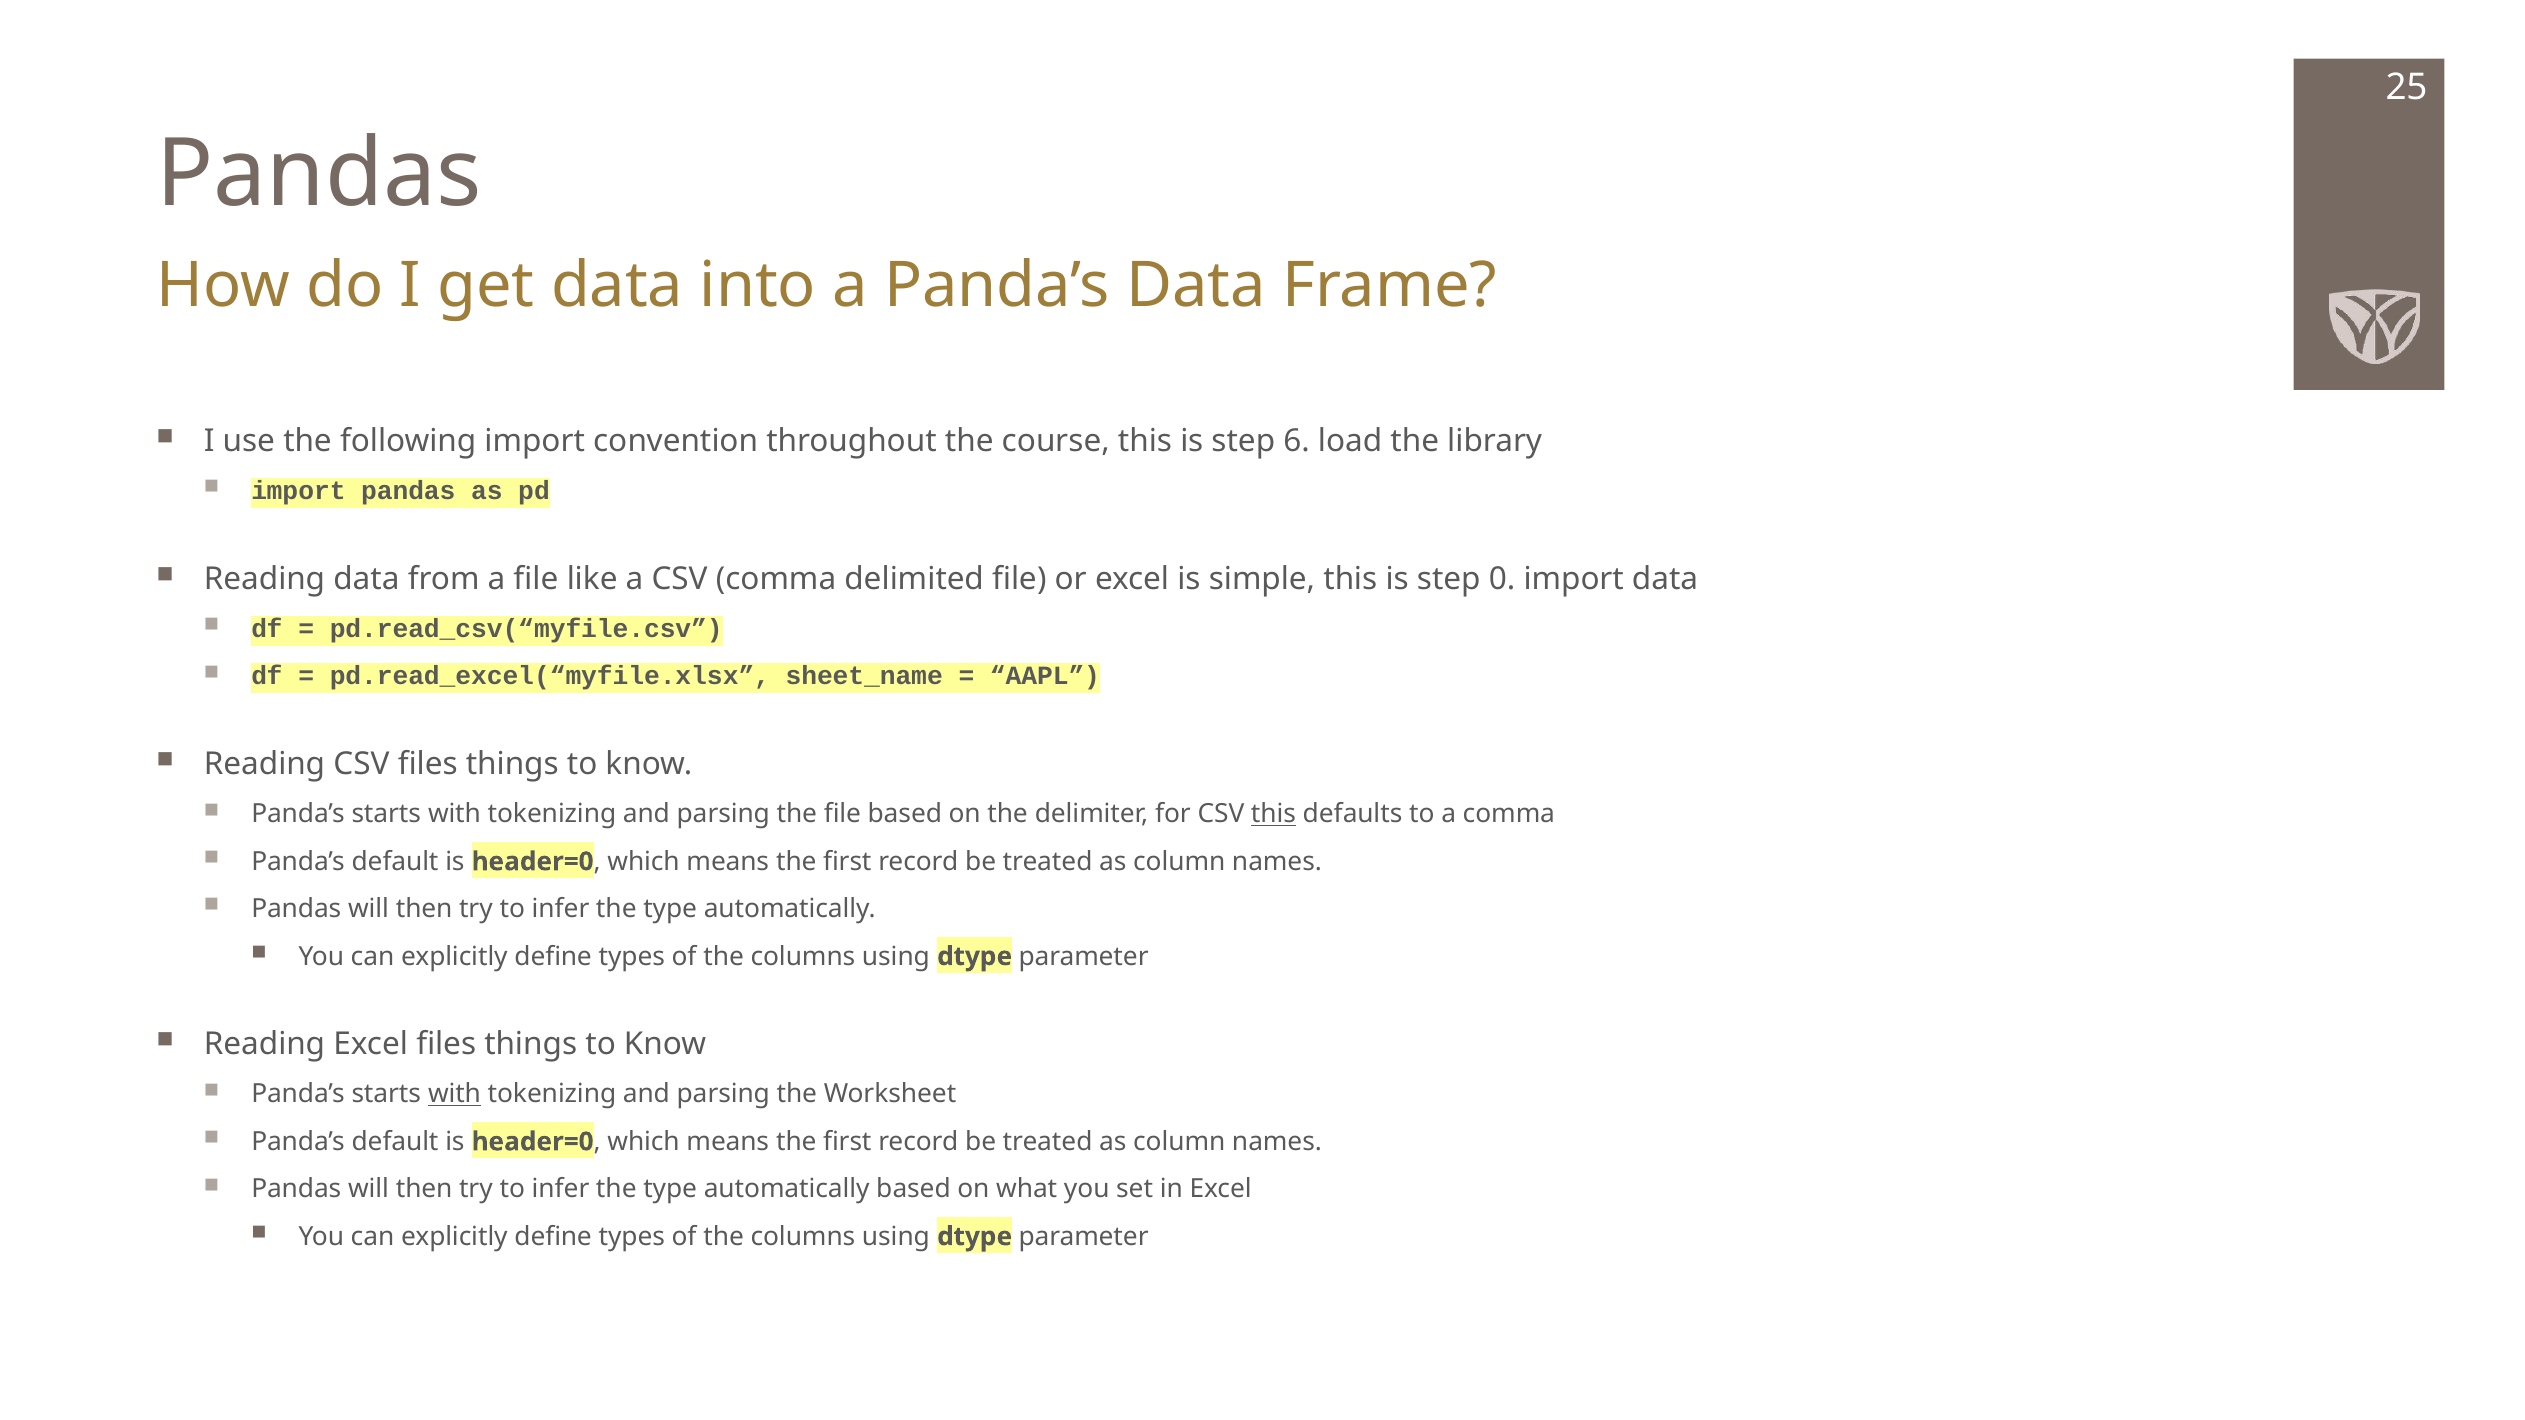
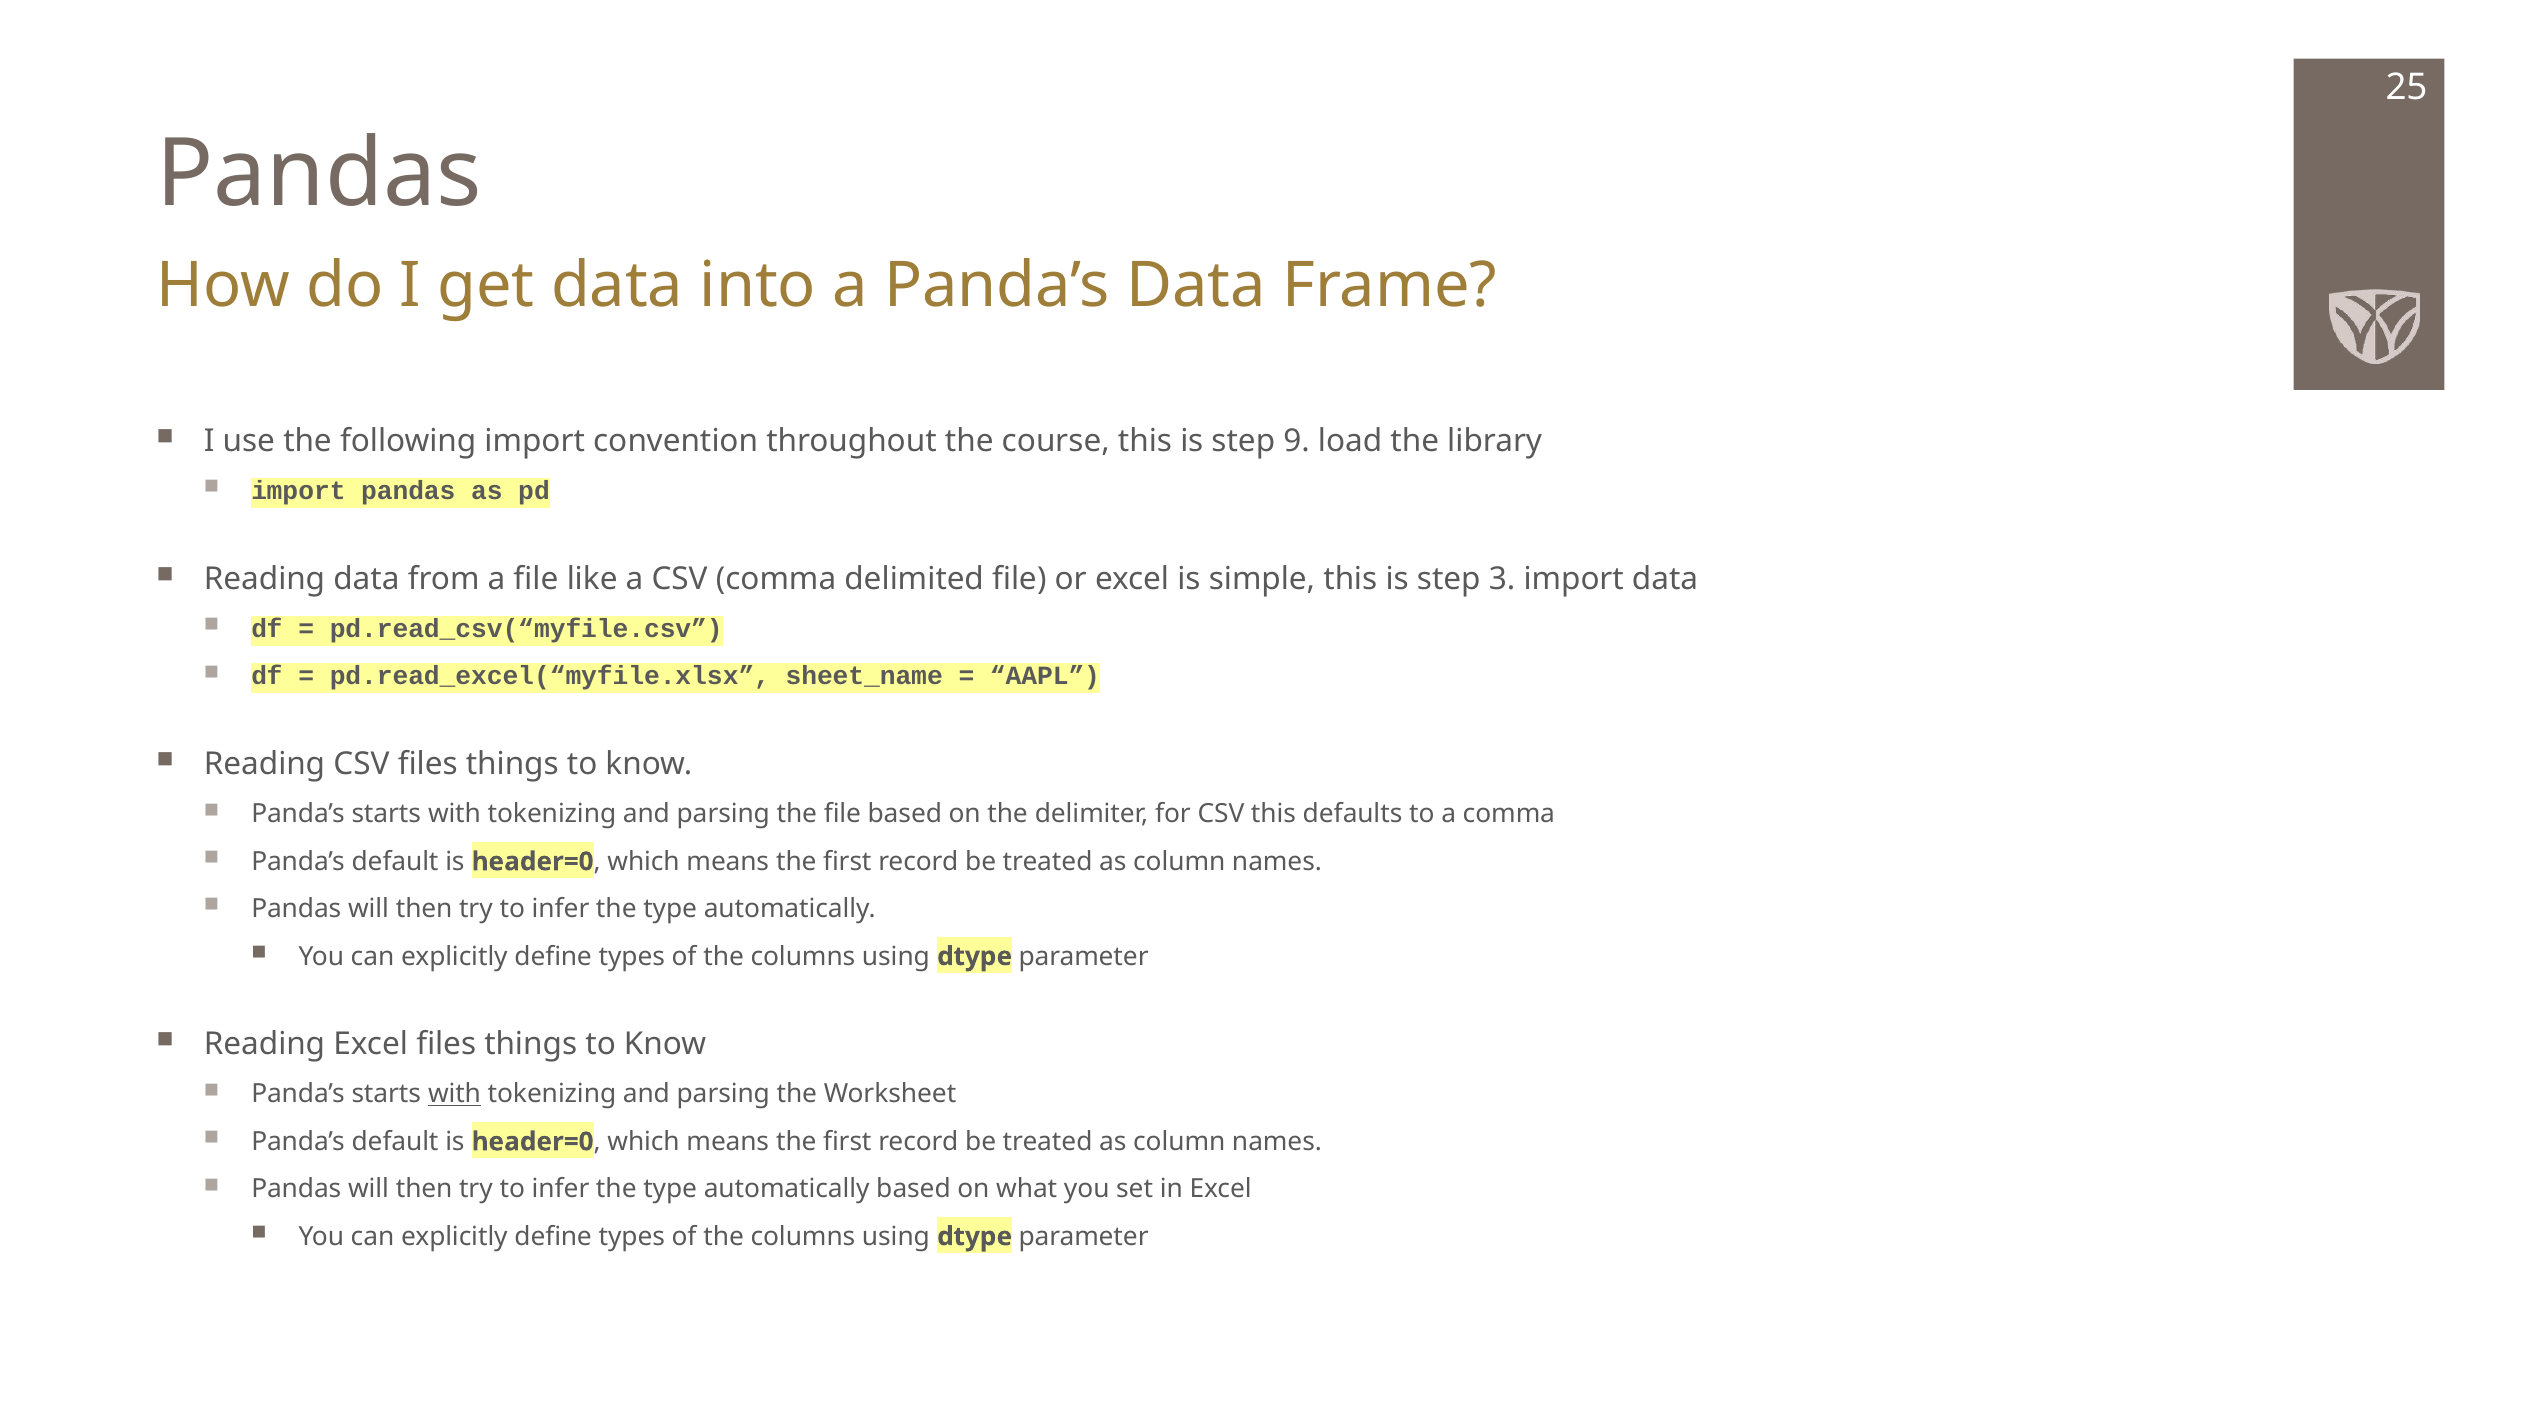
6: 6 -> 9 (1297, 441)
0: 0 -> 3 (1502, 579)
this underline: present -> none (1274, 814)
